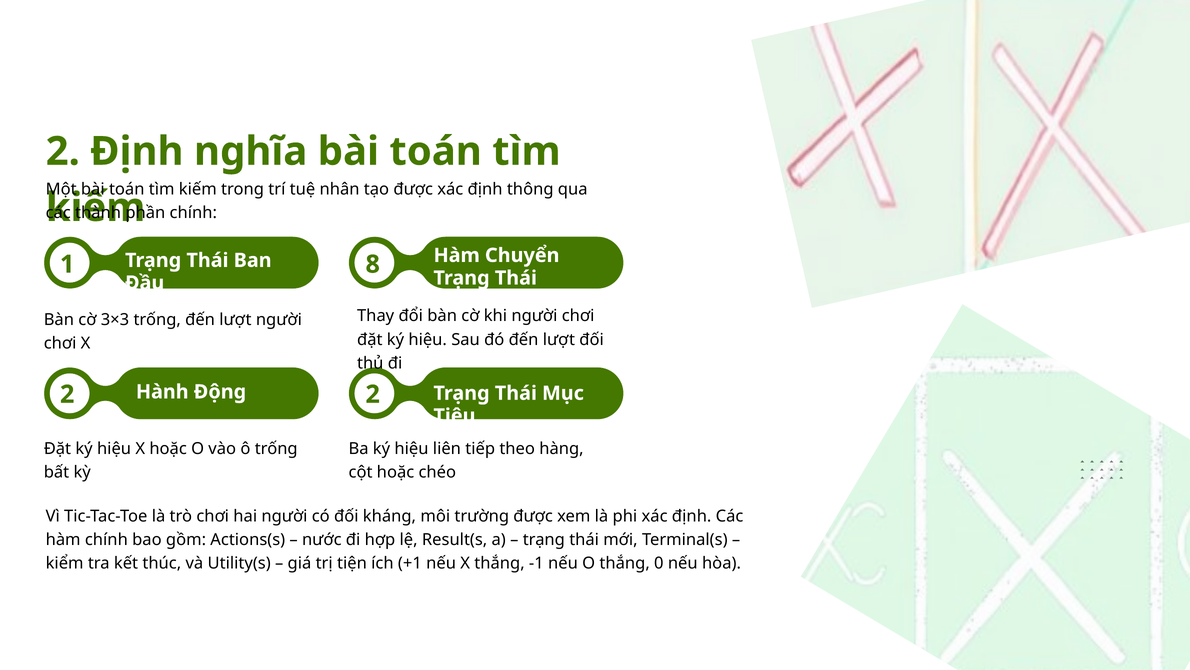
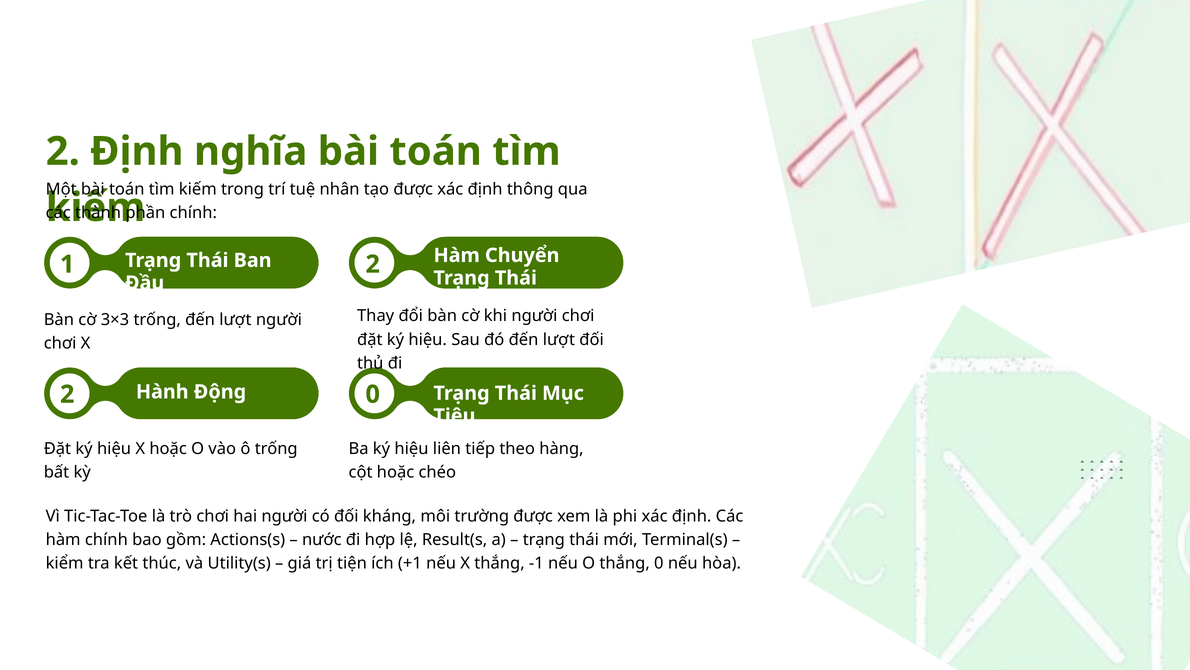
1 8: 8 -> 2 (373, 264)
2 2: 2 -> 0 (373, 394)
